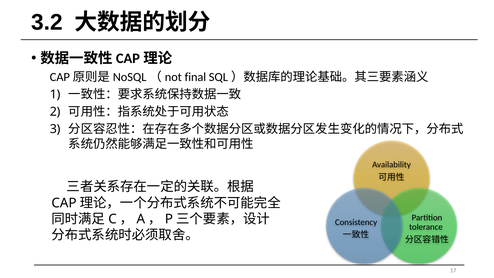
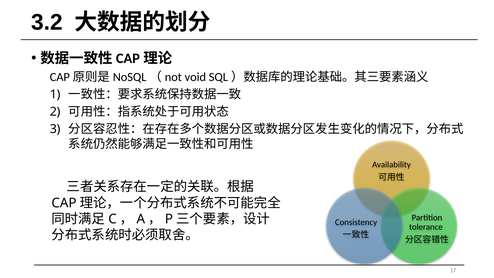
final: final -> void (195, 77)
